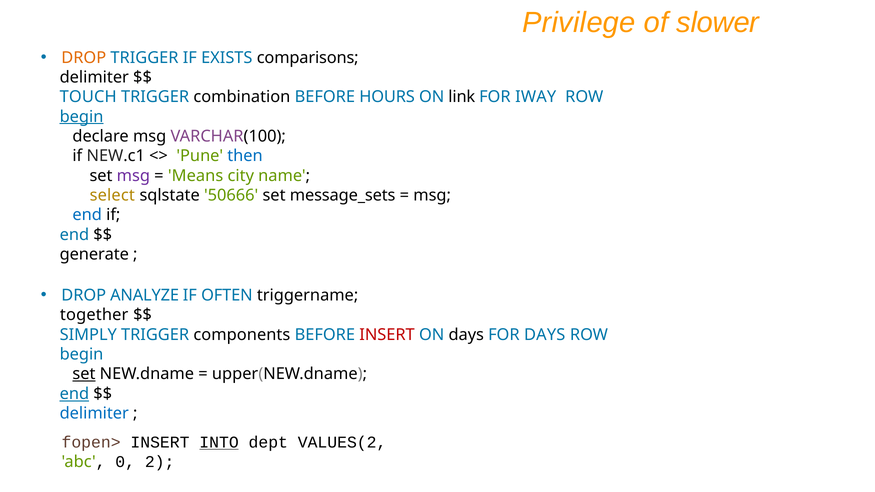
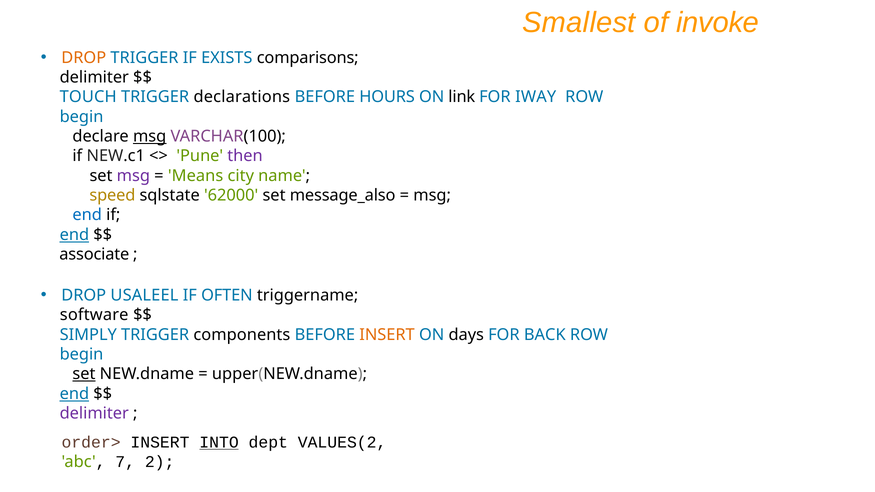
Privilege: Privilege -> Smallest (579, 23)
slower: slower -> invoke (718, 23)
combination: combination -> declarations (242, 97)
begin underline: present -> none (82, 117)
msg underline: none -> present (150, 136)
then colour: blue -> purple (245, 156)
select: select -> speed (112, 195)
50666: 50666 -> 62000 (231, 195)
message_sets: message_sets -> message_also (343, 195)
end underline: none -> present (74, 235)
generate: generate -> associate (94, 255)
ANALYZE: ANALYZE -> USALEEL (144, 295)
together: together -> software (94, 315)
INSERT colour: red -> orange (387, 335)
FOR DAYS: DAYS -> BACK (545, 335)
delimiter colour: blue -> purple (94, 414)
fopen>: fopen> -> order> (91, 442)
0: 0 -> 7 (125, 462)
